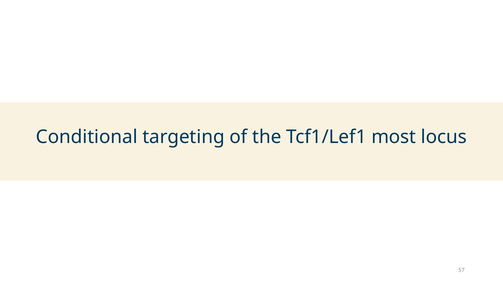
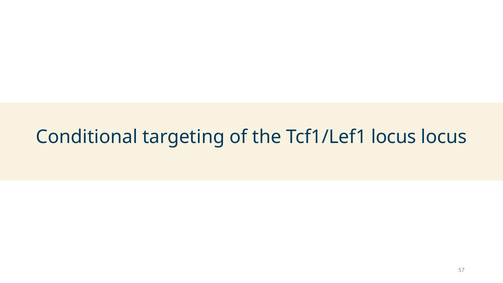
Tcf1/Lef1 most: most -> locus (394, 137)
